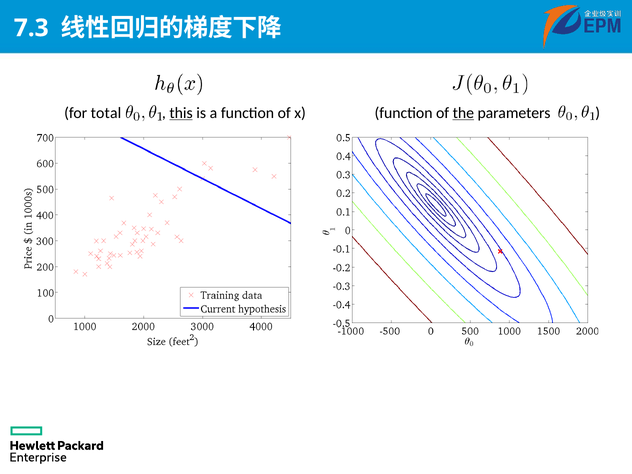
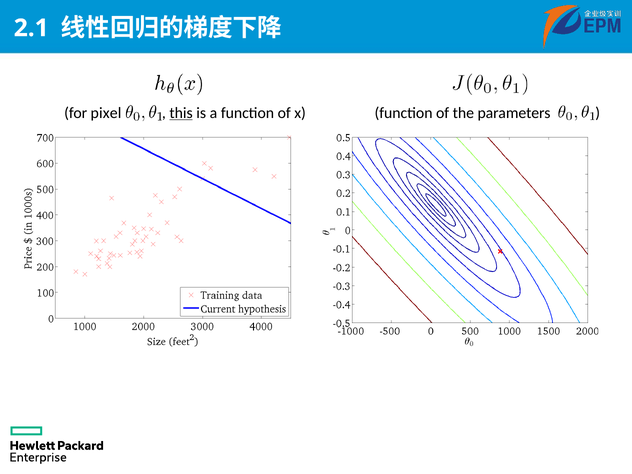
7.3: 7.3 -> 2.1 (31, 28)
total: total -> pixel (106, 113)
the underline: present -> none (463, 113)
